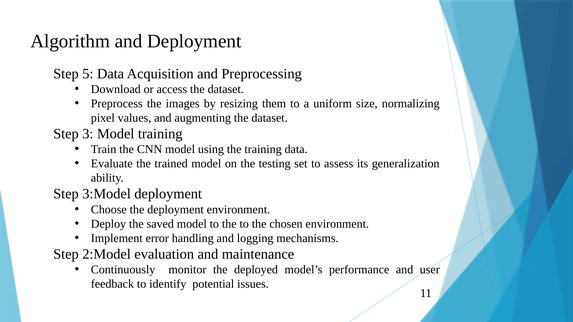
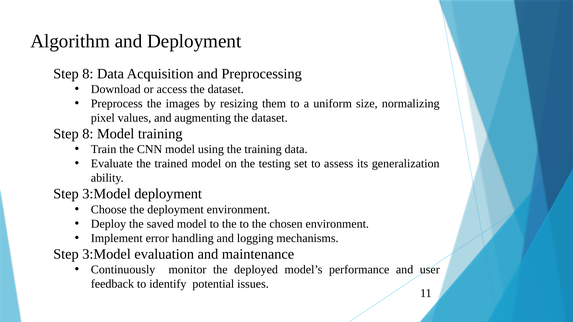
5: 5 -> 8 (88, 74)
3: 3 -> 8 (88, 134)
2:Model: 2:Model -> 3:Model (107, 254)
